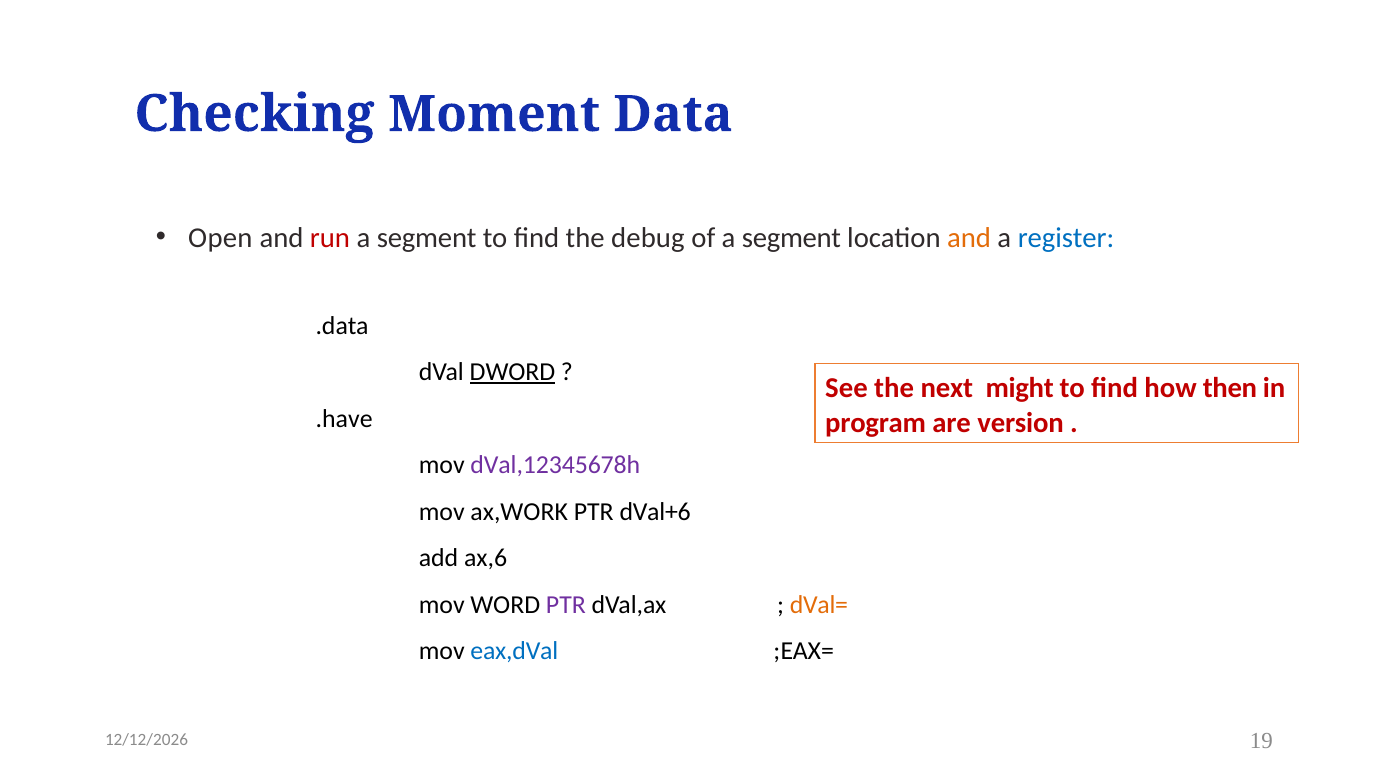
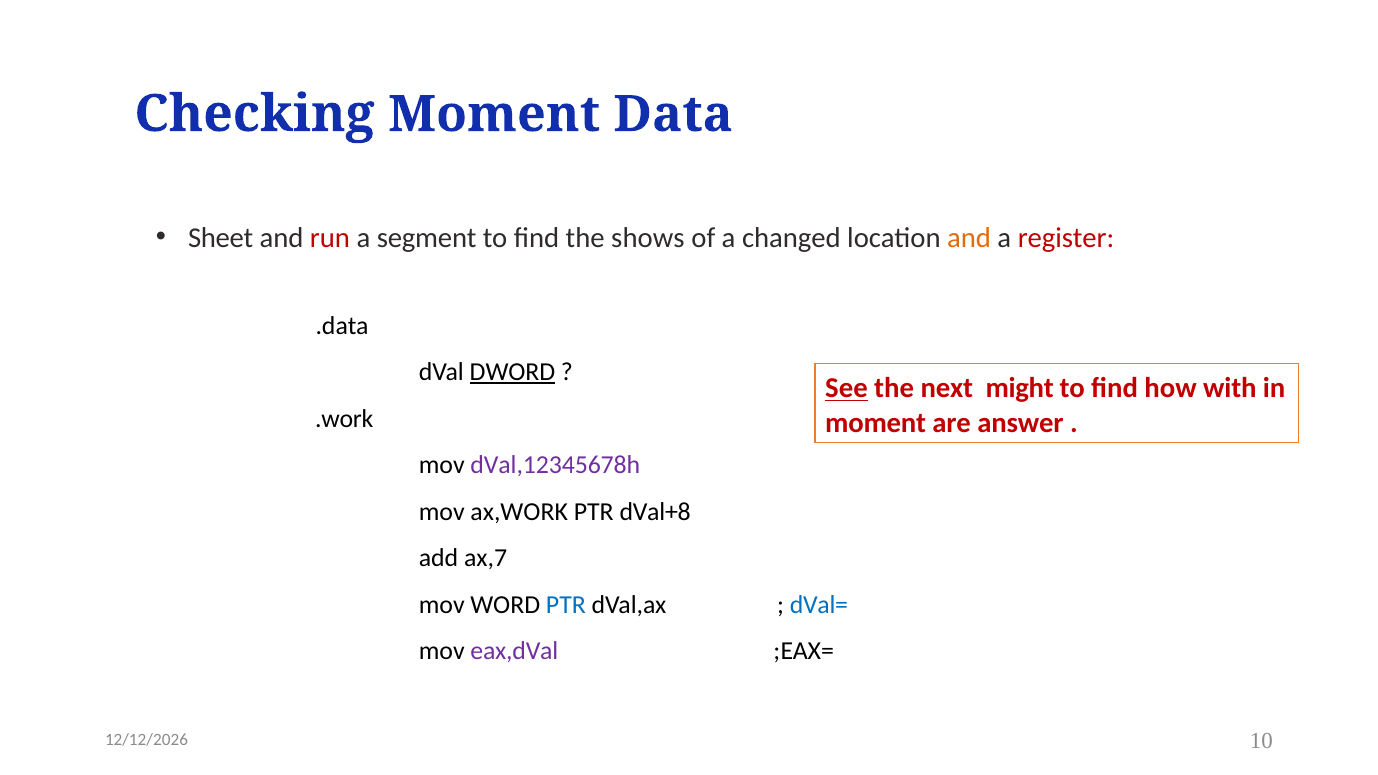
Open: Open -> Sheet (221, 238)
debug: debug -> shows (648, 238)
of a segment: segment -> changed (791, 238)
register colour: blue -> red (1066, 238)
See underline: none -> present (846, 388)
then: then -> with (1230, 388)
.have: .have -> .work (344, 419)
program: program -> moment (876, 423)
version: version -> answer (1021, 423)
dVal+6: dVal+6 -> dVal+8 (655, 512)
ax,6: ax,6 -> ax,7 (486, 558)
PTR colour: purple -> blue (566, 605)
dVal= colour: orange -> blue (819, 605)
eax,dVal colour: blue -> purple (514, 651)
19: 19 -> 10 (1261, 741)
